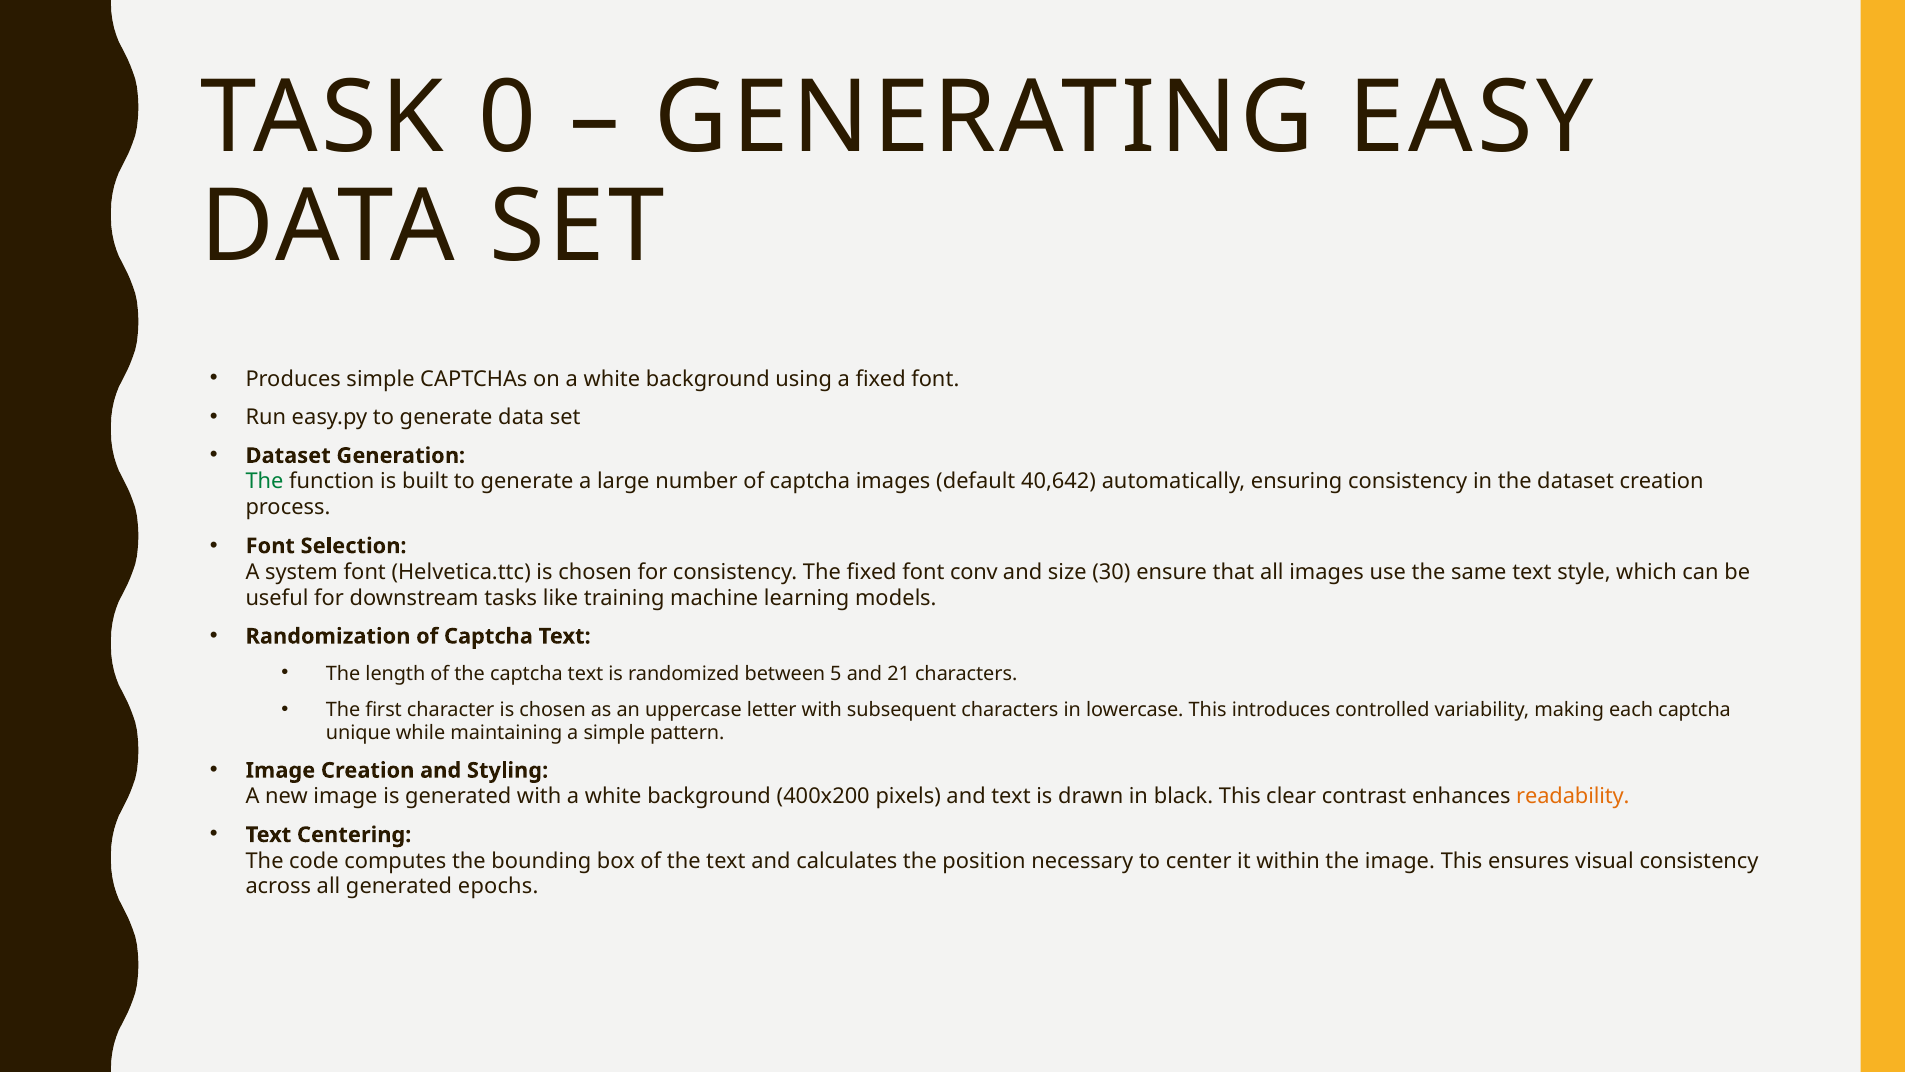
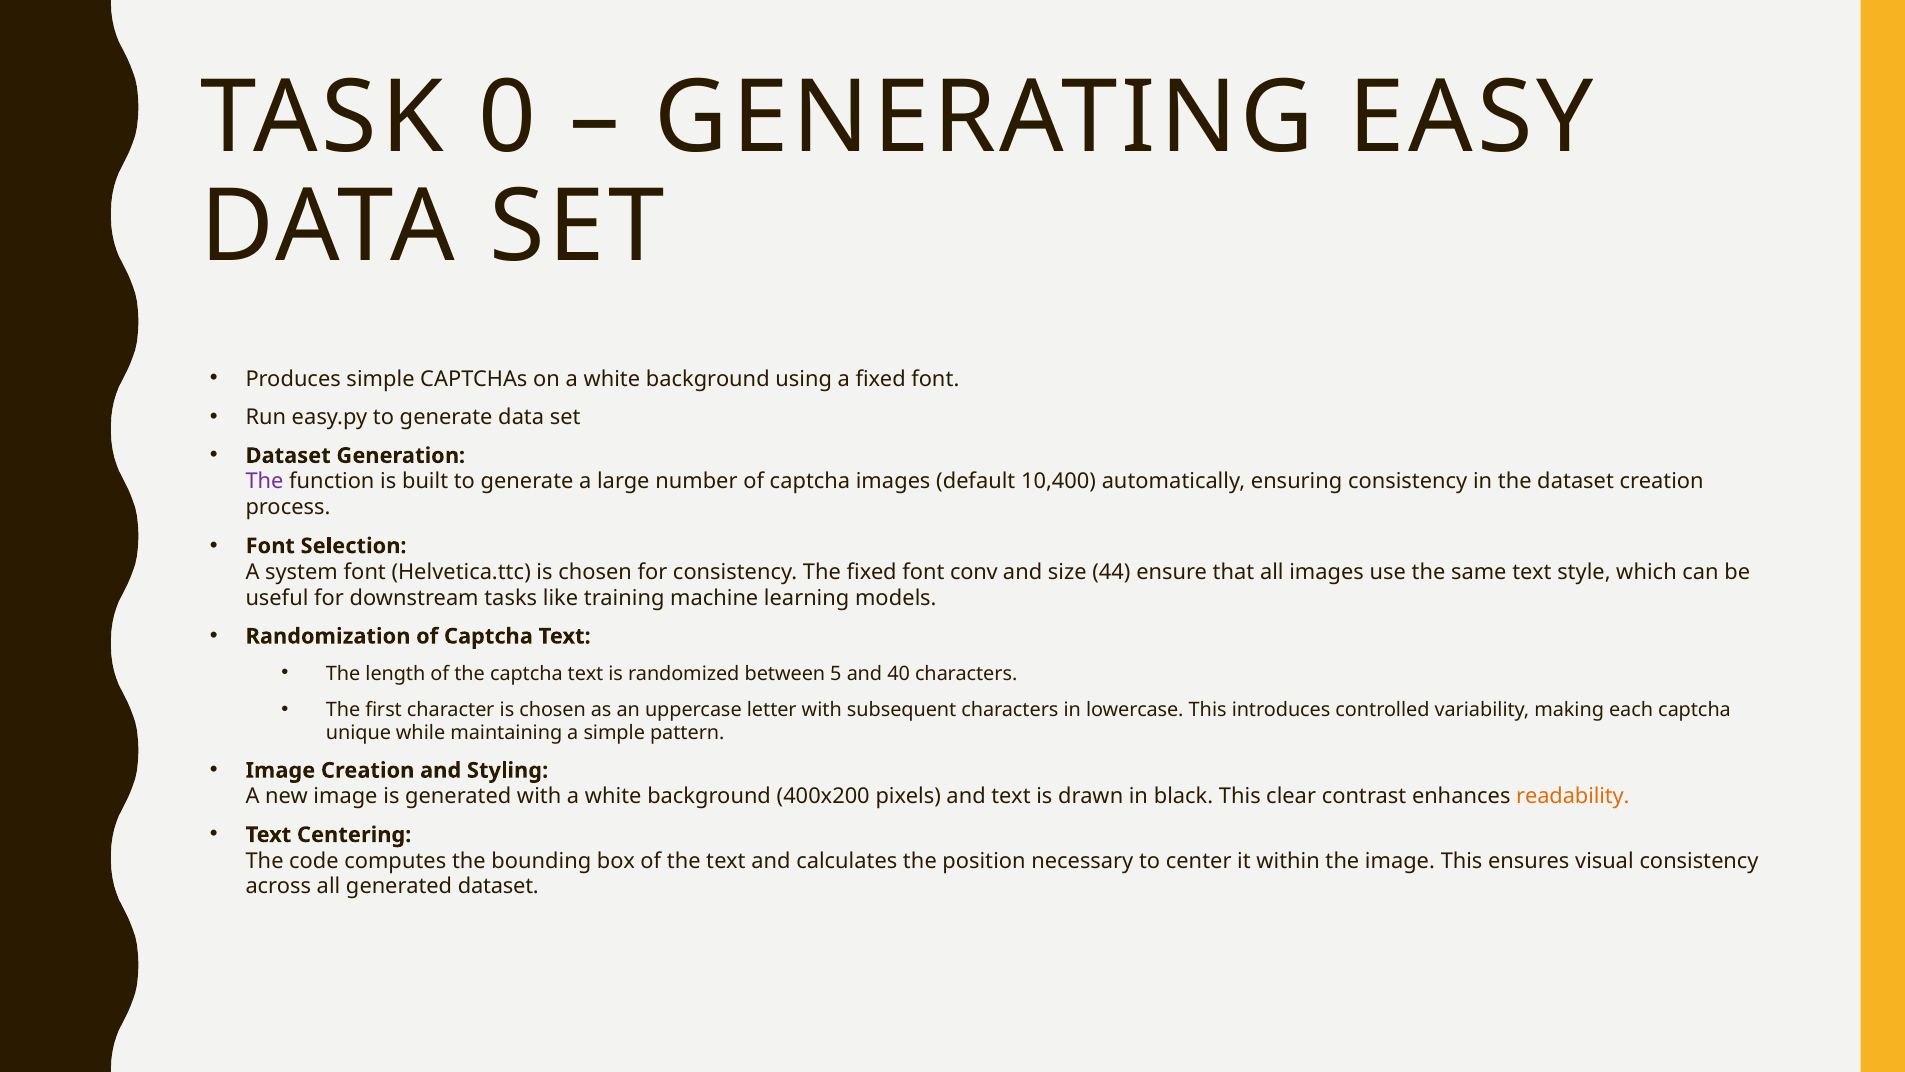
The colour: green -> purple (265, 481)
40,642: 40,642 -> 10,400 (1059, 481)
30: 30 -> 44 (1111, 572)
21: 21 -> 40 (899, 673)
generated epochs: epochs -> dataset (498, 886)
